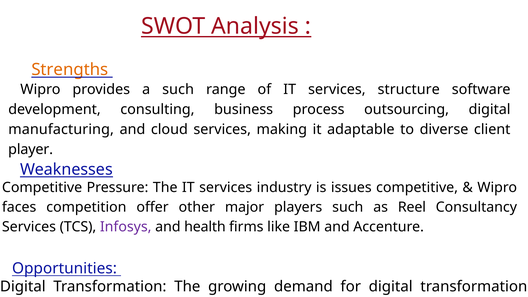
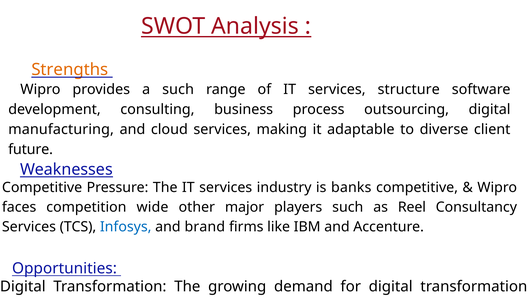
player: player -> future (31, 150)
issues: issues -> banks (351, 187)
offer: offer -> wide (152, 207)
Infosys colour: purple -> blue (126, 227)
health: health -> brand (205, 227)
